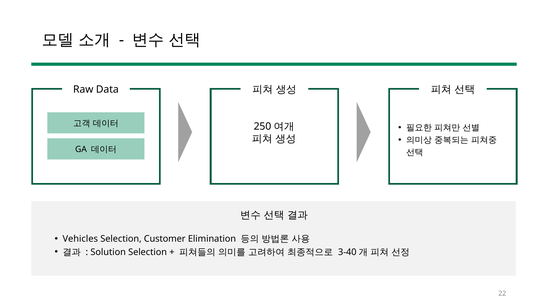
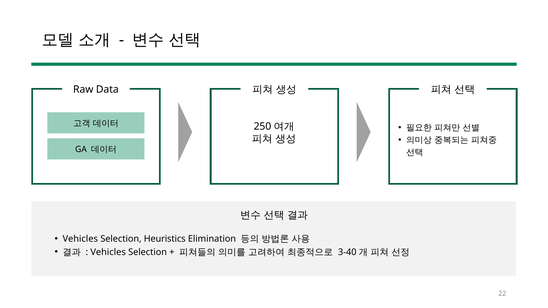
Customer: Customer -> Heuristics (165, 239)
Solution: Solution -> Vehicles (108, 252)
